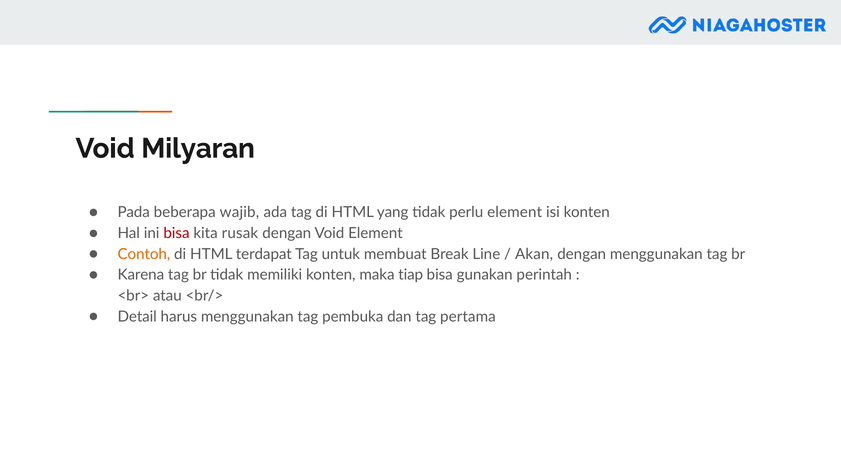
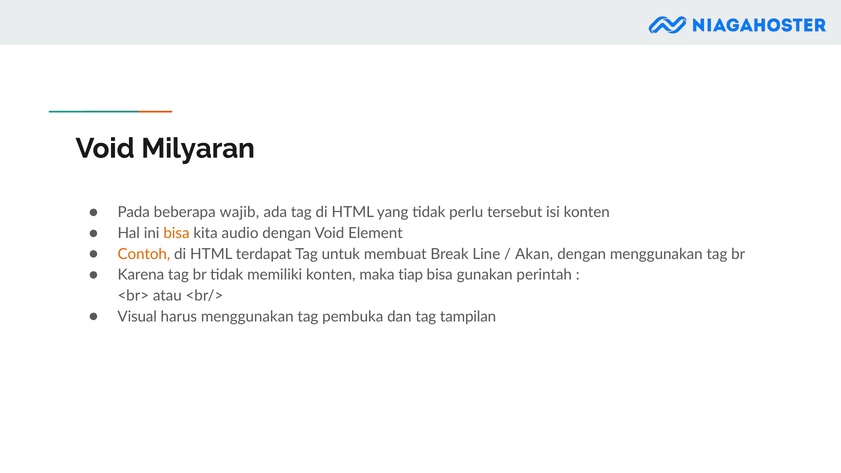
perlu element: element -> tersebut (515, 212)
bisa colour: red -> orange (176, 233)
rusak: rusak -> audio (240, 233)
Detail: Detail -> Visual (137, 317)
pertama: pertama -> tampilan (468, 317)
